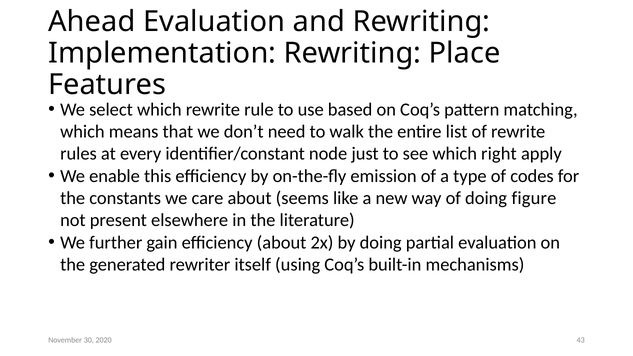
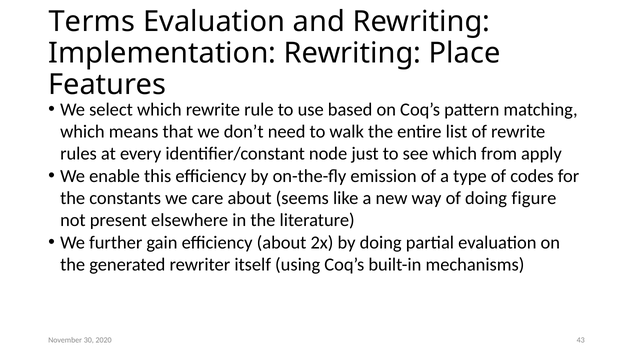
Ahead: Ahead -> Terms (92, 22)
right: right -> from (499, 154)
